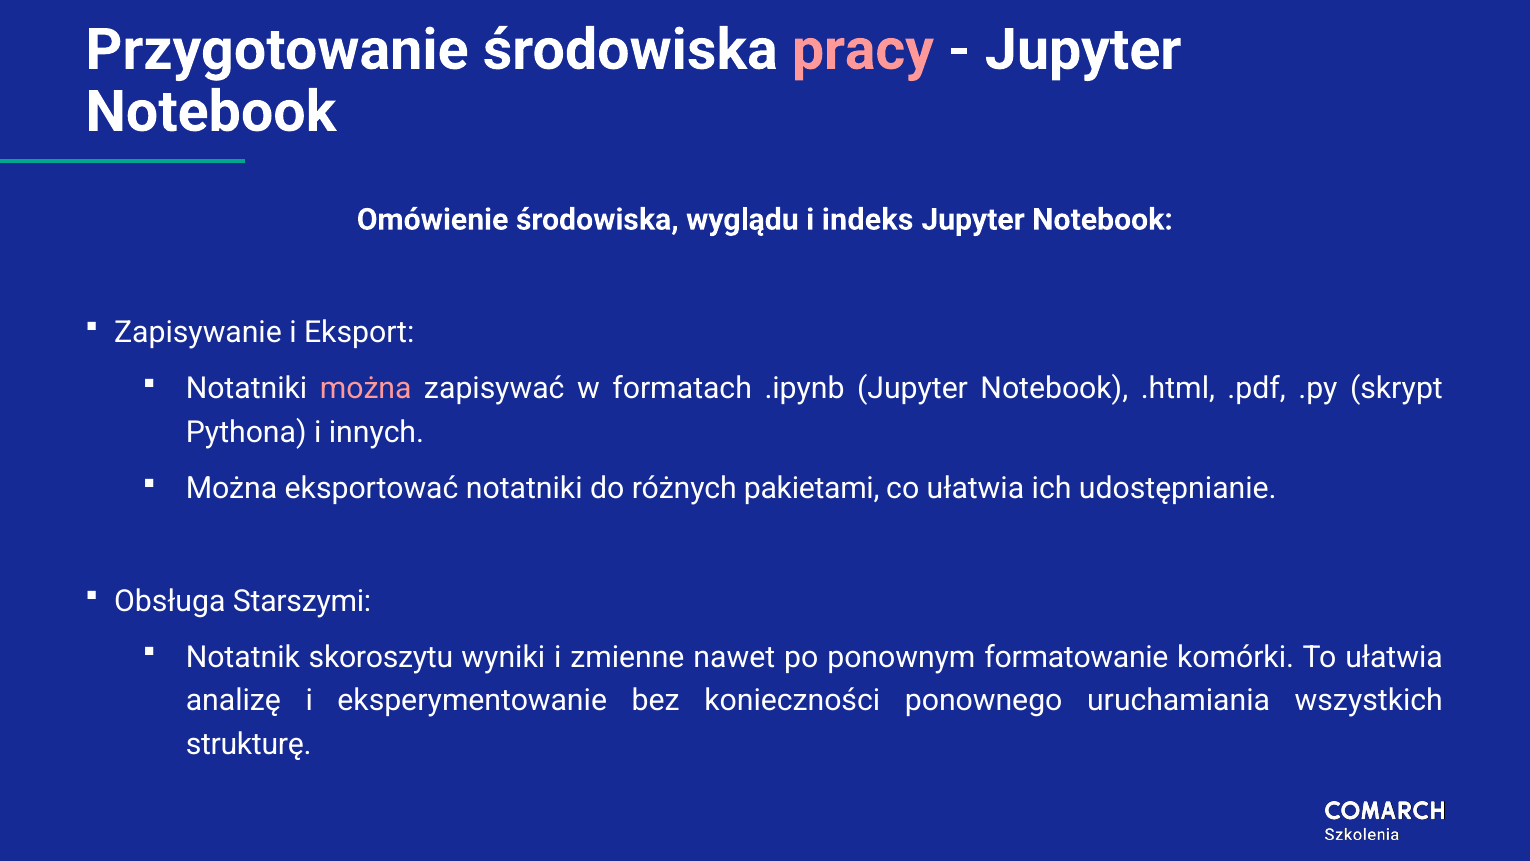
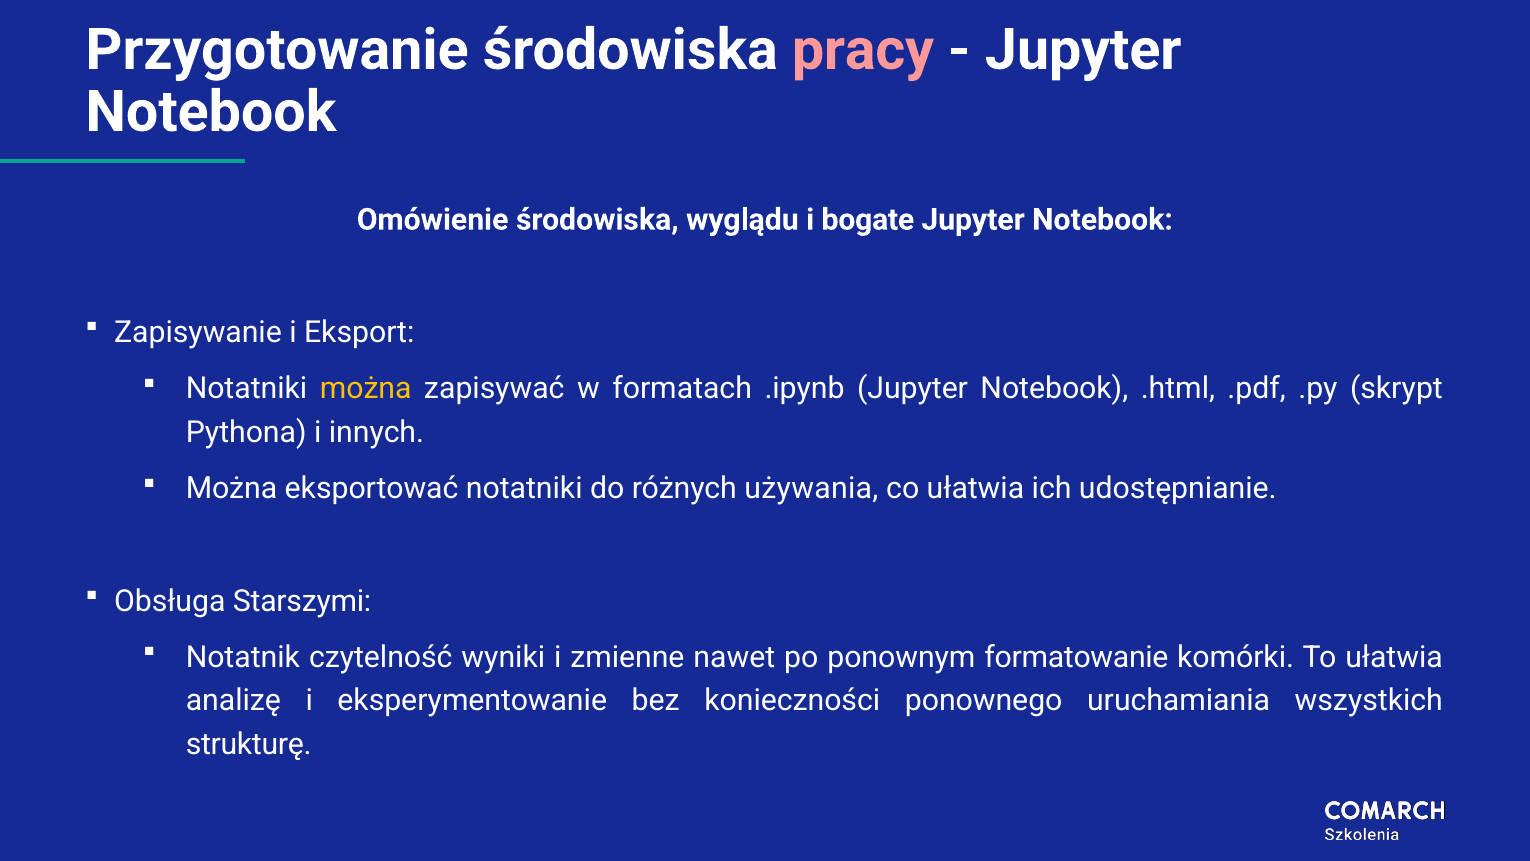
indeks: indeks -> bogate (868, 220)
można colour: pink -> yellow (366, 388)
pakietami: pakietami -> używania (811, 488)
skoroszytu: skoroszytu -> czytelność (381, 657)
